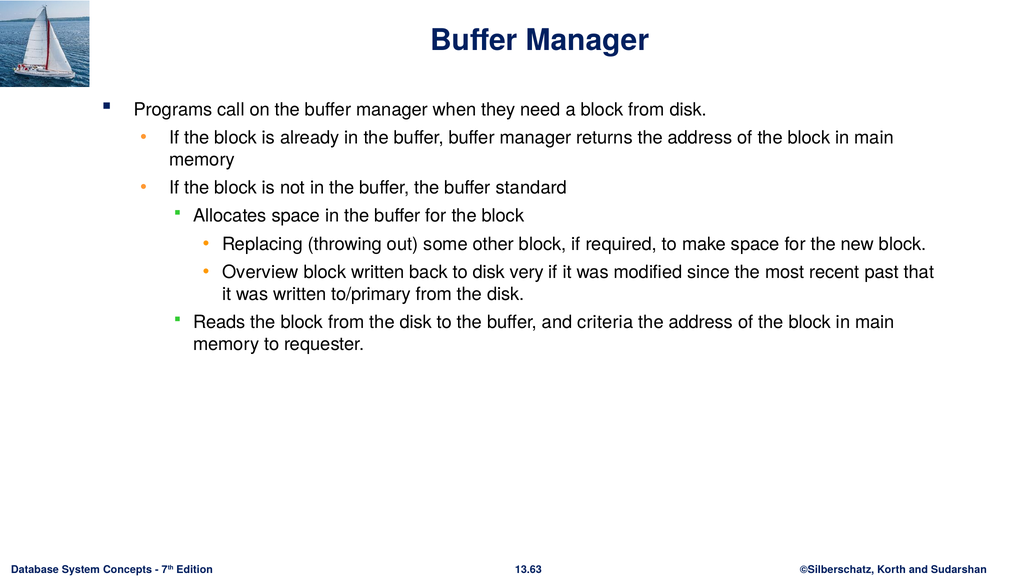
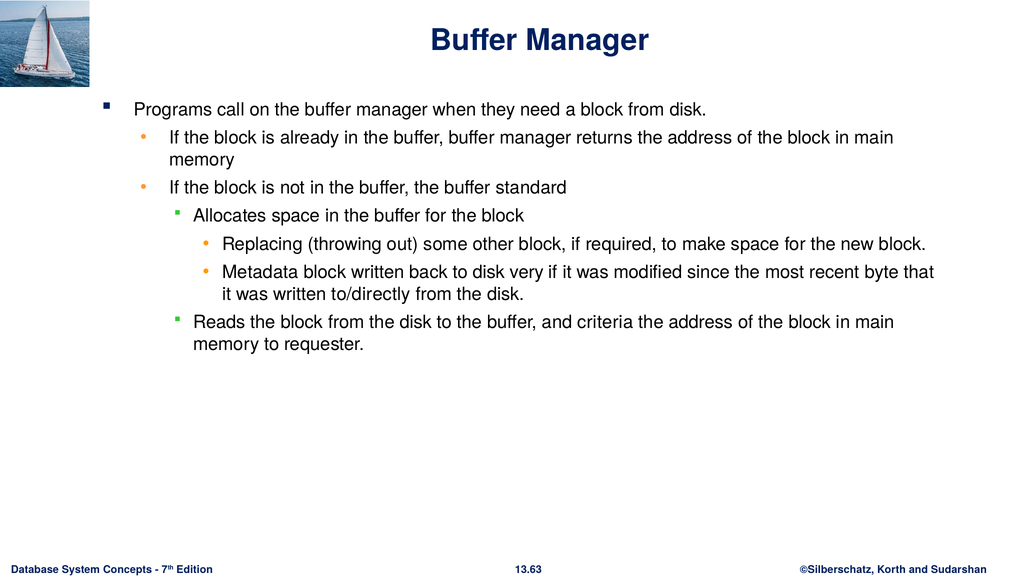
Overview: Overview -> Metadata (260, 272)
past: past -> byte (882, 272)
to/primary: to/primary -> to/directly (371, 294)
